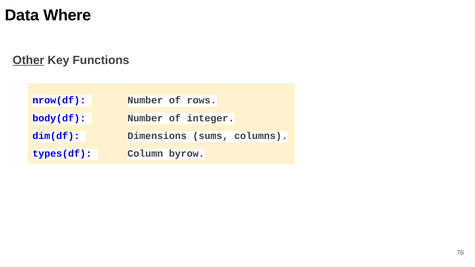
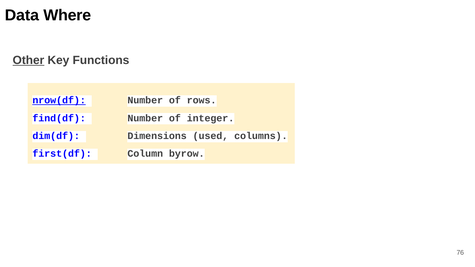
nrow(df underline: none -> present (59, 100)
body(df: body(df -> find(df (59, 118)
sums: sums -> used (210, 136)
types(df: types(df -> first(df (62, 154)
